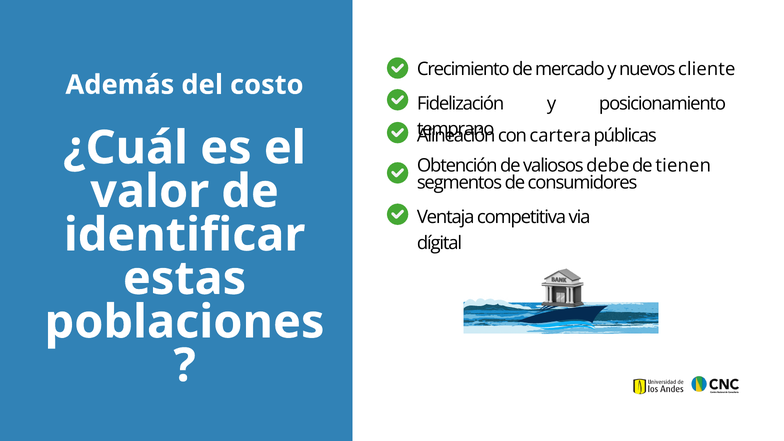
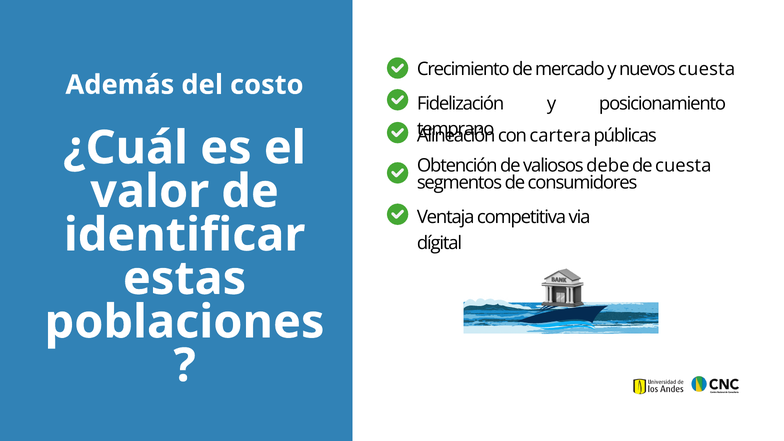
nuevos cliente: cliente -> cuesta (707, 69)
de tienen: tienen -> cuesta (683, 166)
